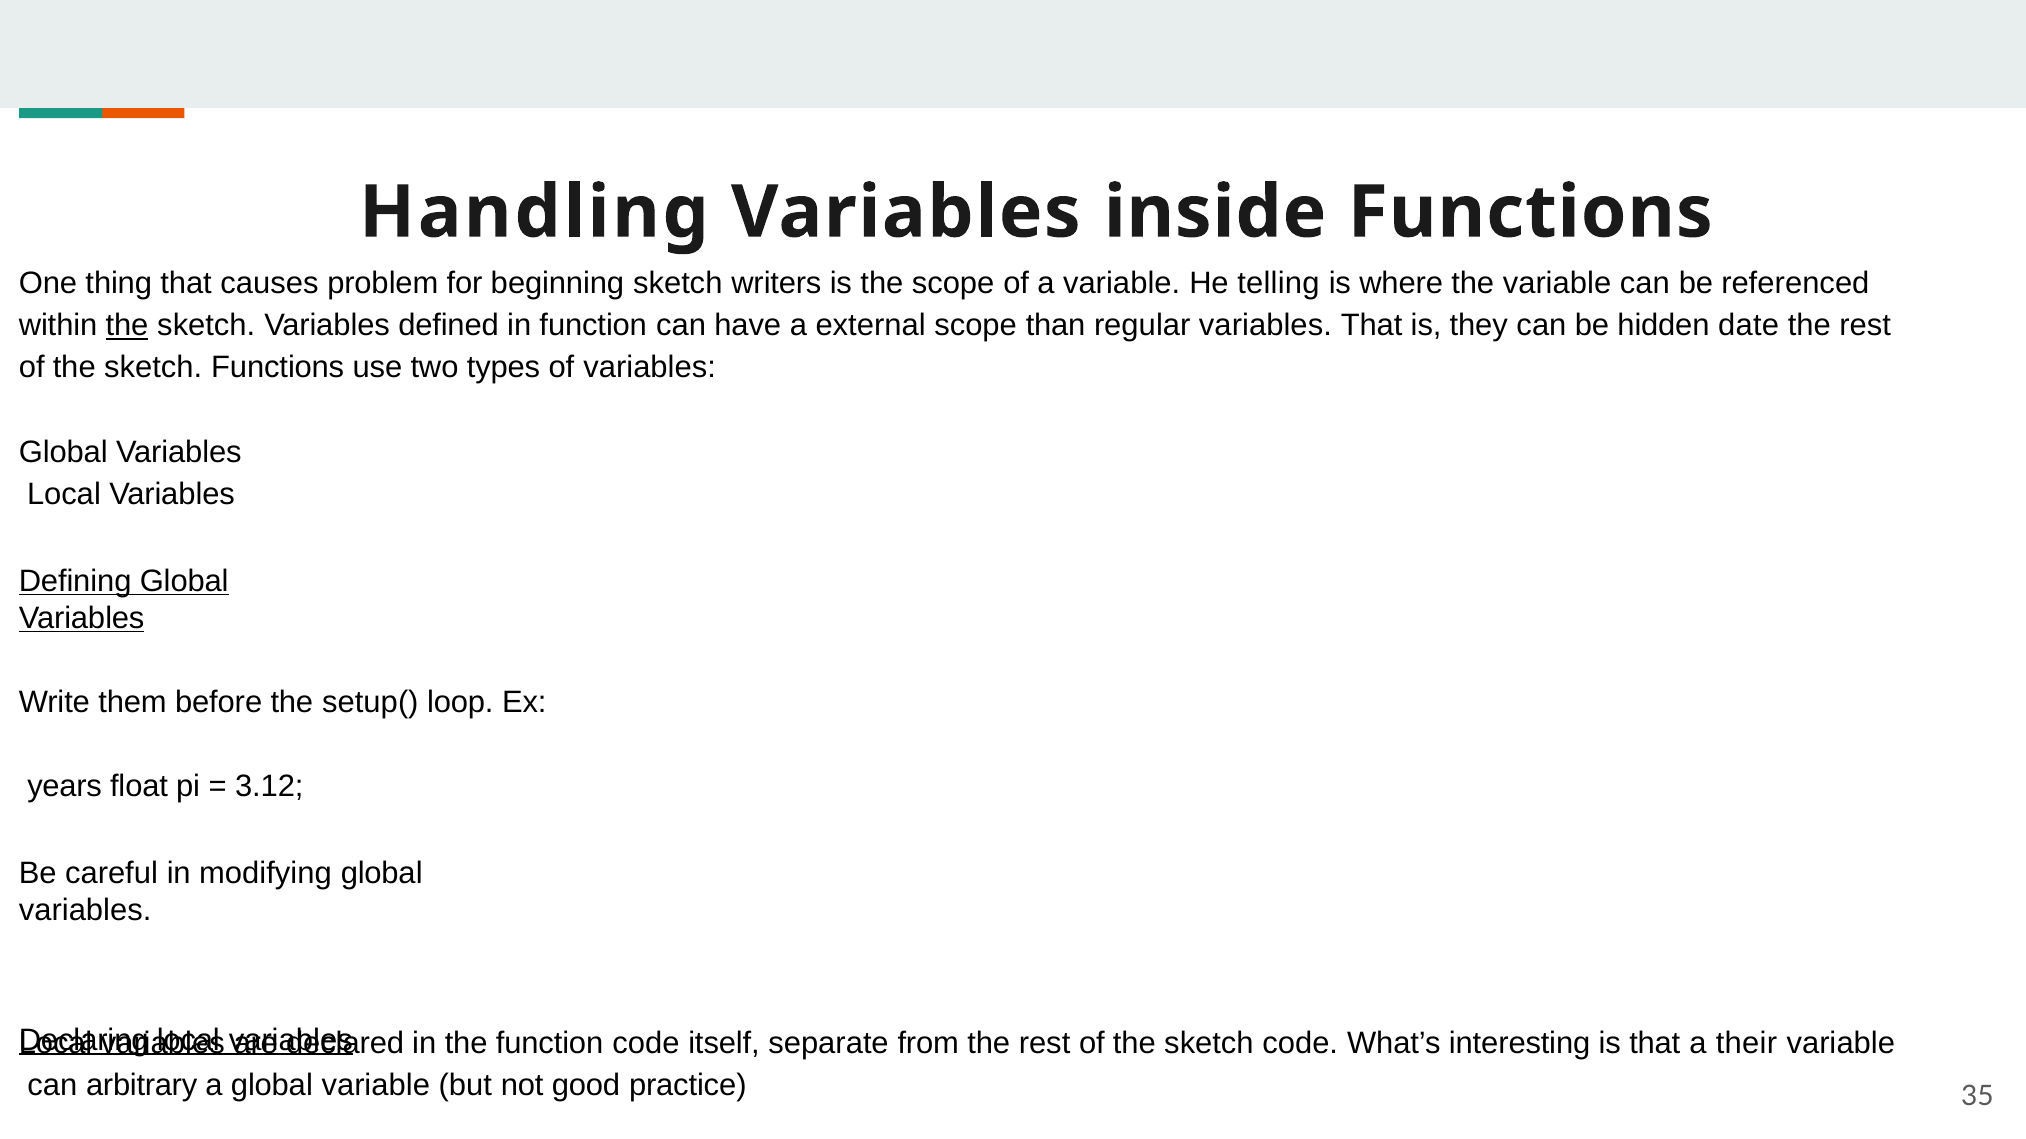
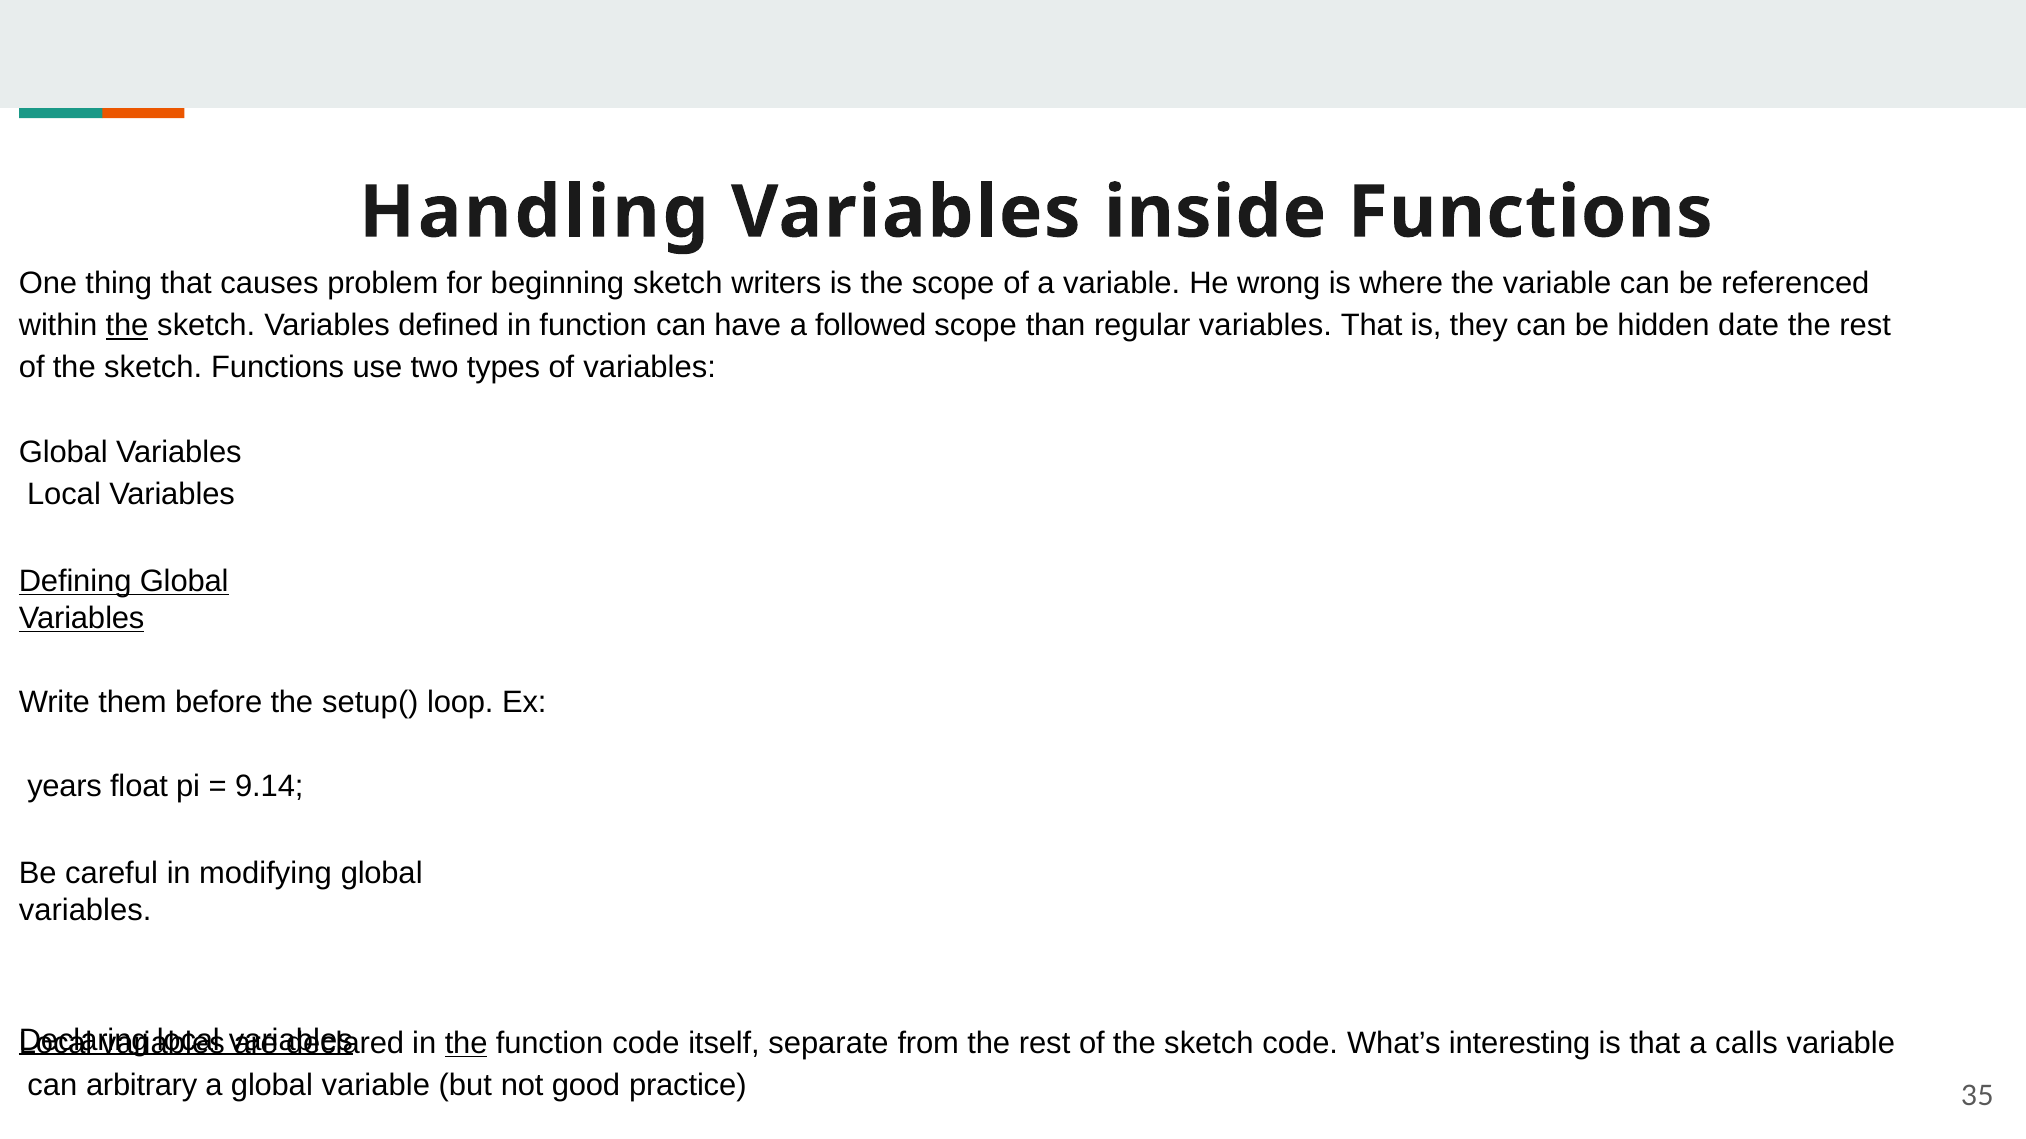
telling: telling -> wrong (1279, 284)
external: external -> followed (871, 326)
3.12: 3.12 -> 9.14 (269, 787)
the underline: none -> present (466, 1044)
their: their -> calls (1747, 1044)
